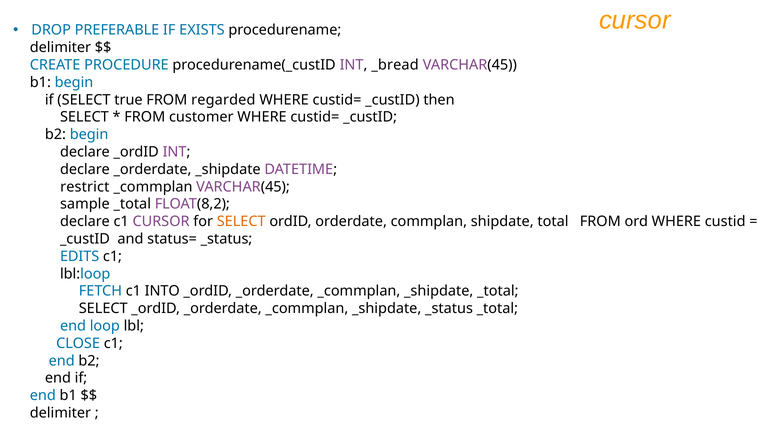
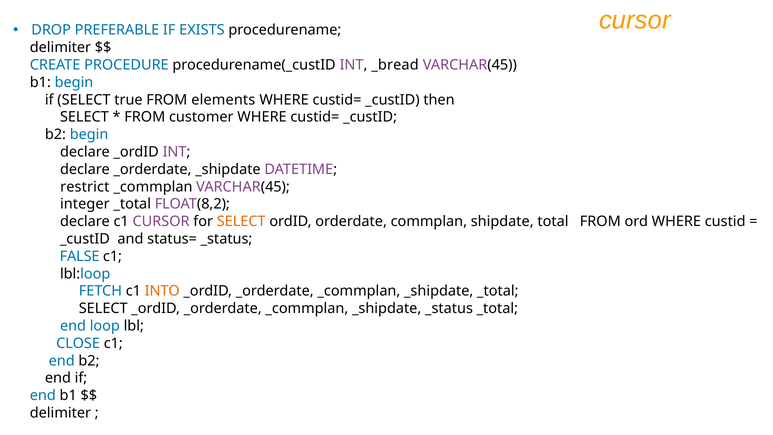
regarded: regarded -> elements (223, 100)
sample: sample -> integer (85, 204)
EDITS: EDITS -> FALSE (80, 256)
INTO colour: black -> orange (162, 291)
